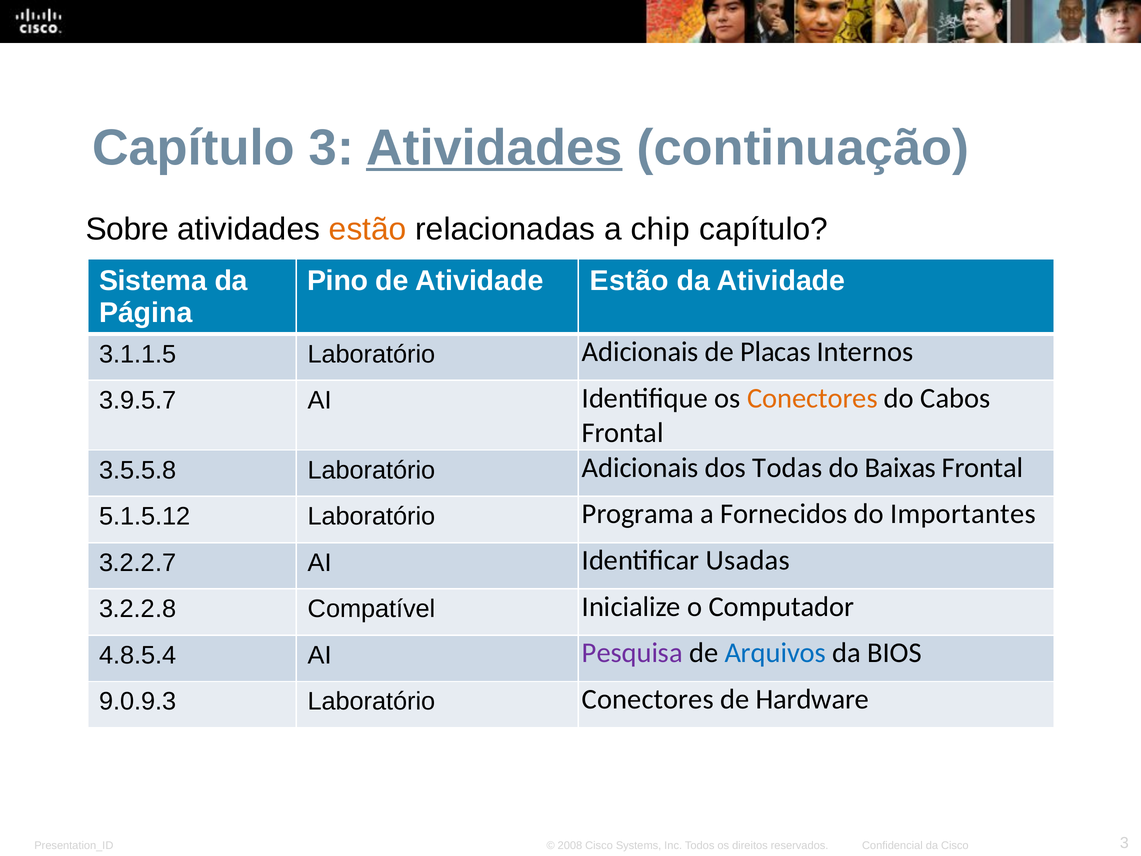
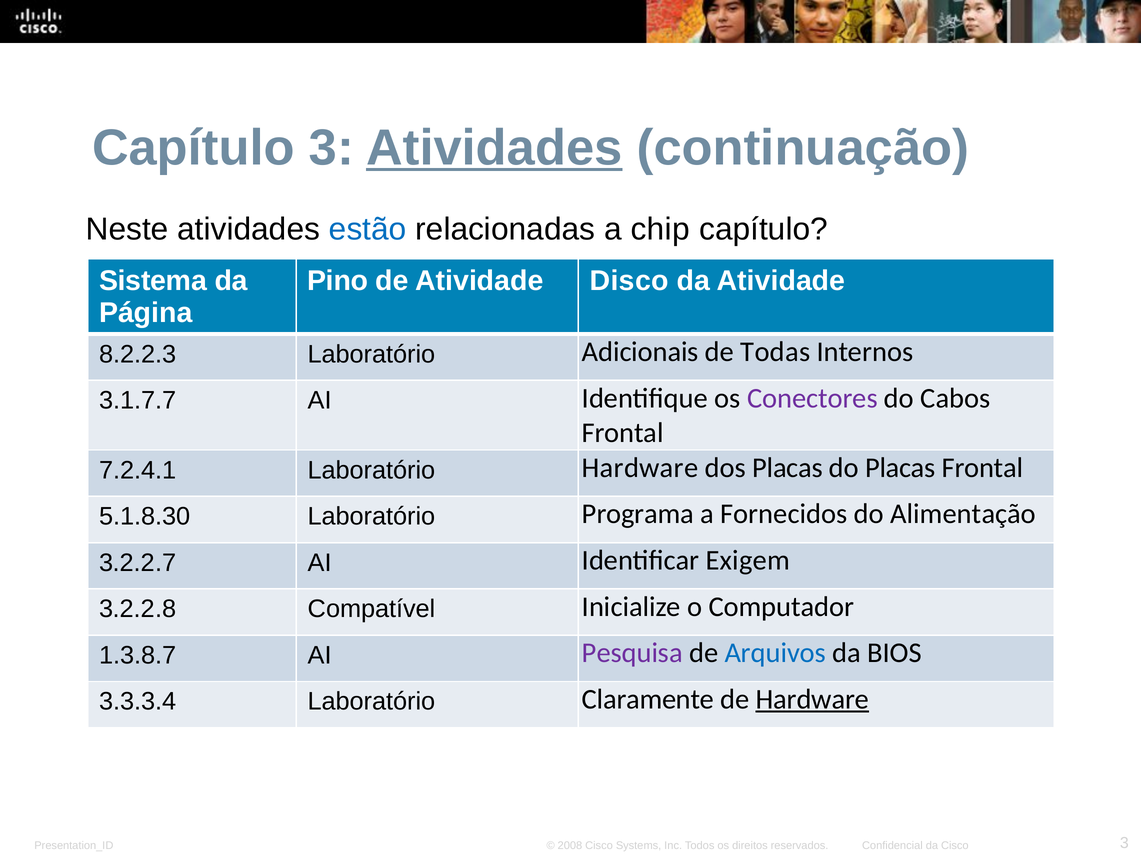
Sobre: Sobre -> Neste (127, 229)
estão colour: orange -> blue (368, 229)
Atividade Estão: Estão -> Disco (629, 281)
3.1.1.5: 3.1.1.5 -> 8.2.2.3 (138, 354)
Placas: Placas -> Todas (775, 352)
3.9.5.7: 3.9.5.7 -> 3.1.7.7 (138, 400)
Conectores colour: orange -> purple (812, 398)
3.5.5.8: 3.5.5.8 -> 7.2.4.1 (138, 470)
Adicionais: Adicionais -> Hardware (640, 468)
dos Todas: Todas -> Placas (788, 468)
do Baixas: Baixas -> Placas (900, 468)
5.1.5.12: 5.1.5.12 -> 5.1.8.30 (145, 516)
Importantes: Importantes -> Alimentação (963, 514)
Usadas: Usadas -> Exigem (748, 560)
4.8.5.4: 4.8.5.4 -> 1.3.8.7 (138, 655)
9.0.9.3: 9.0.9.3 -> 3.3.3.4 (138, 701)
Laboratório Conectores: Conectores -> Claramente (648, 699)
Hardware underline: none -> present (812, 699)
